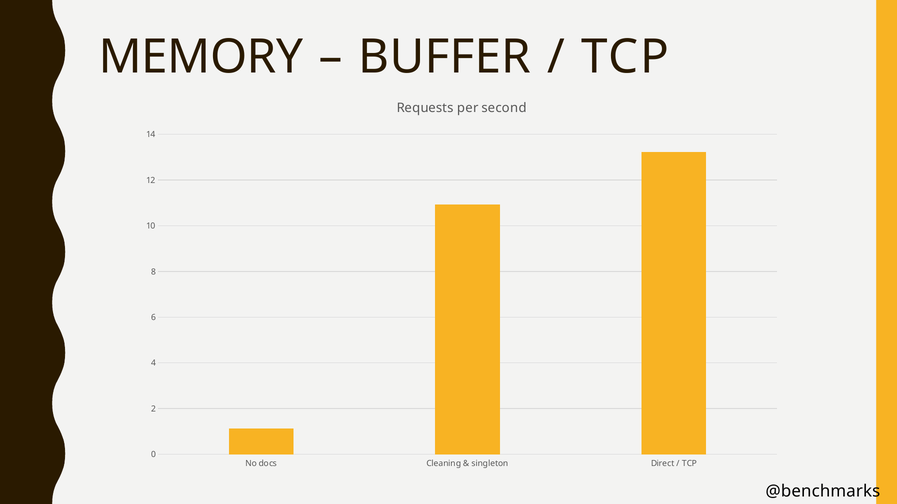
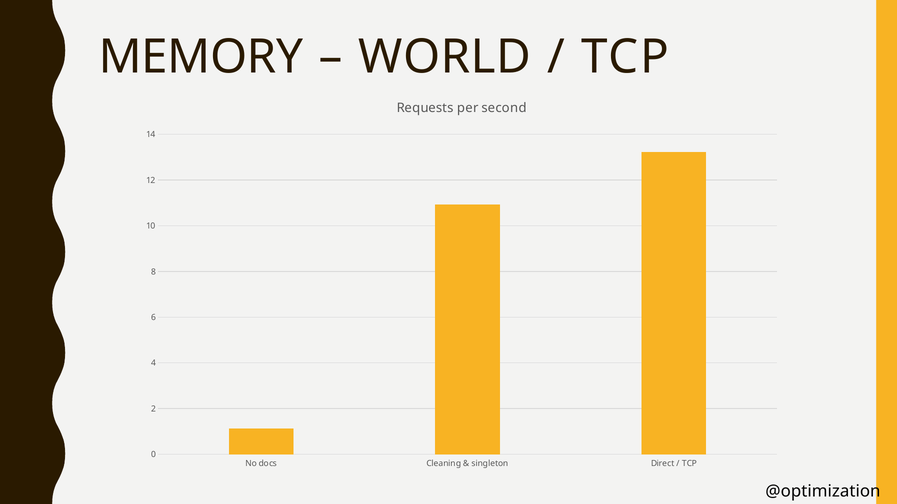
BUFFER: BUFFER -> WORLD (445, 57)
@benchmarks: @benchmarks -> @optimization (823, 492)
